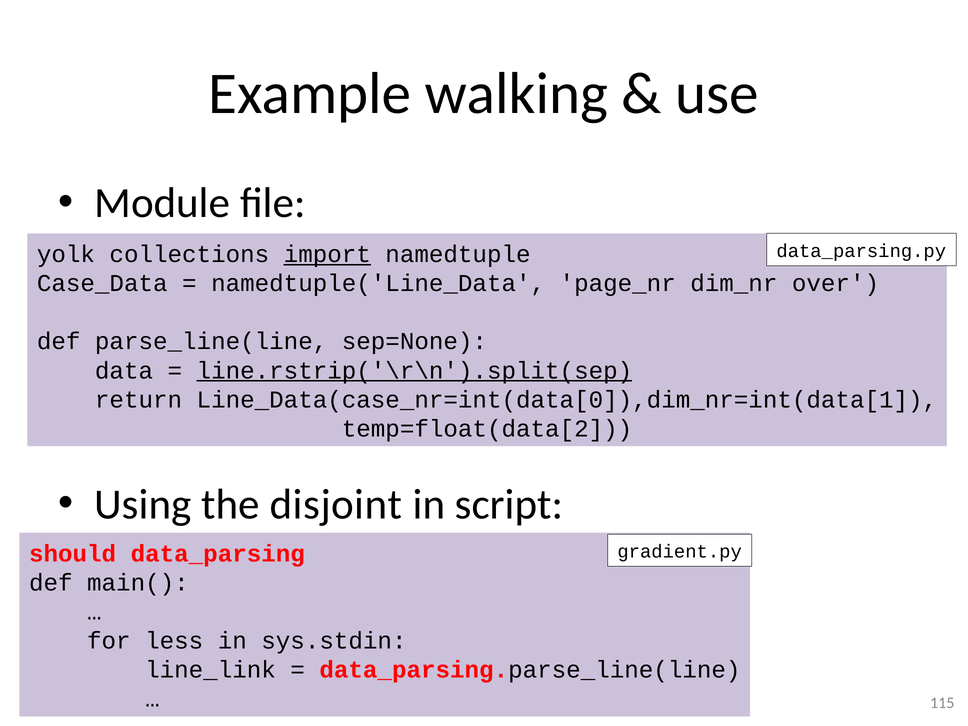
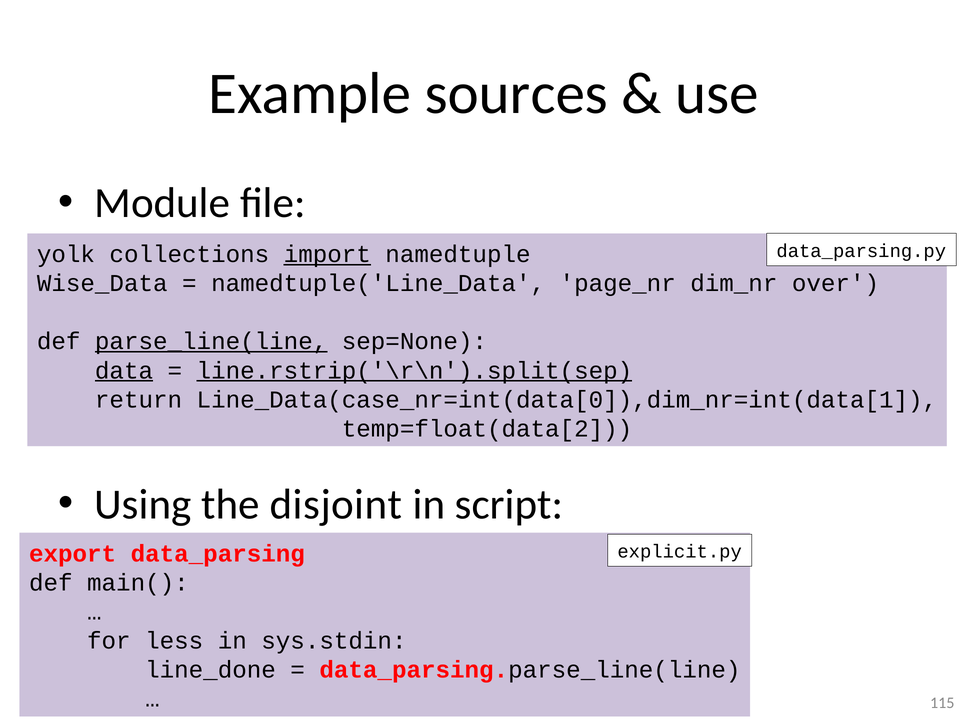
walking: walking -> sources (516, 94)
Case_Data: Case_Data -> Wise_Data (102, 283)
parse_line(line underline: none -> present (211, 341)
data underline: none -> present (124, 371)
gradient.py: gradient.py -> explicit.py (680, 551)
should: should -> export (73, 554)
line_link: line_link -> line_done (211, 670)
